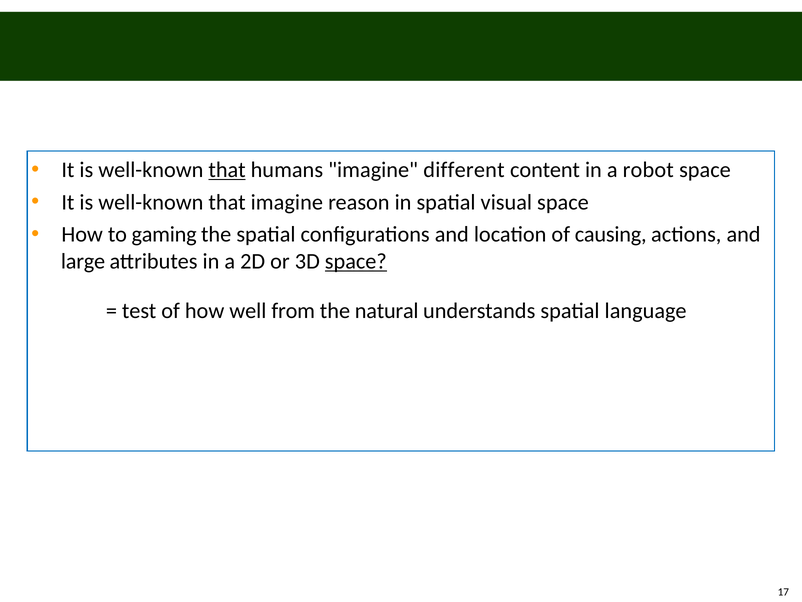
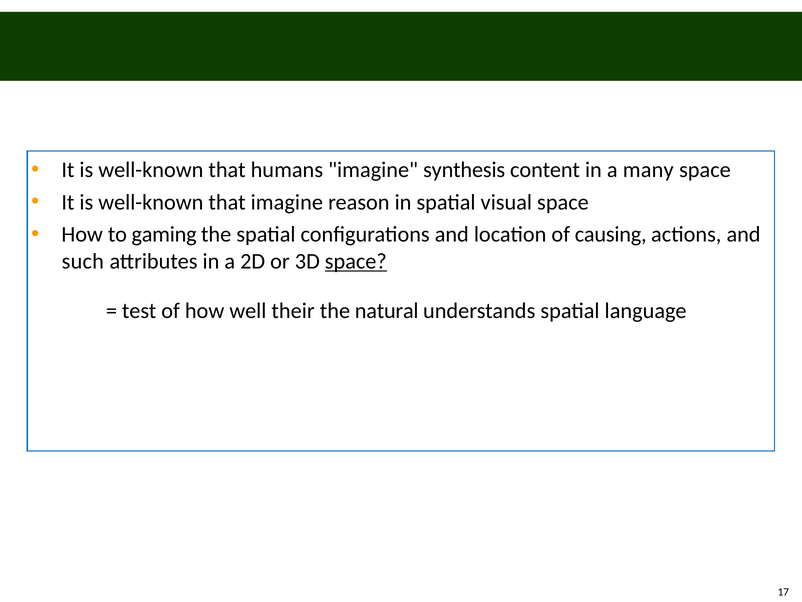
that underline: present -> none (227, 170)
different: different -> synthesis (464, 170)
robot: robot -> many (648, 170)
large: large -> such (83, 261)
from: from -> their (293, 311)
